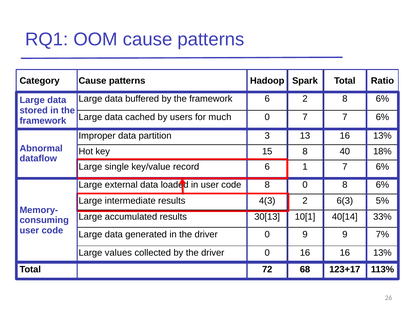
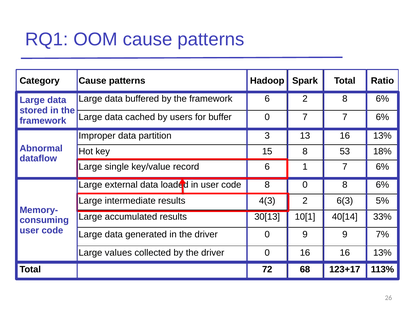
much: much -> buffer (220, 117)
40: 40 -> 53 (345, 152)
